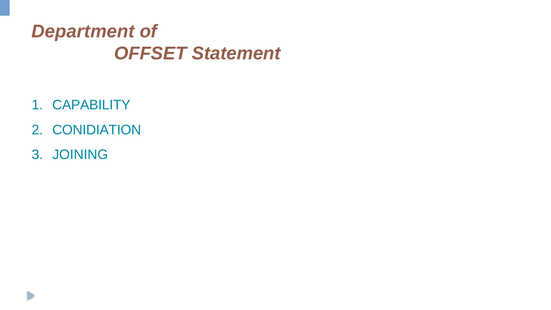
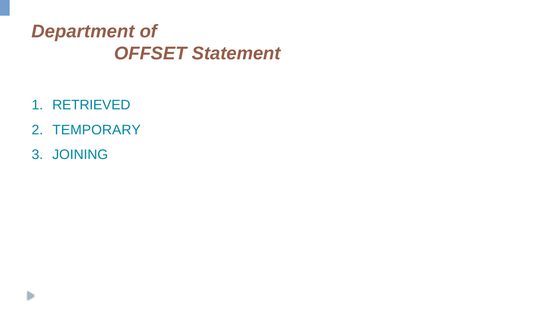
CAPABILITY: CAPABILITY -> RETRIEVED (91, 105)
CONIDIATION: CONIDIATION -> TEMPORARY (97, 130)
